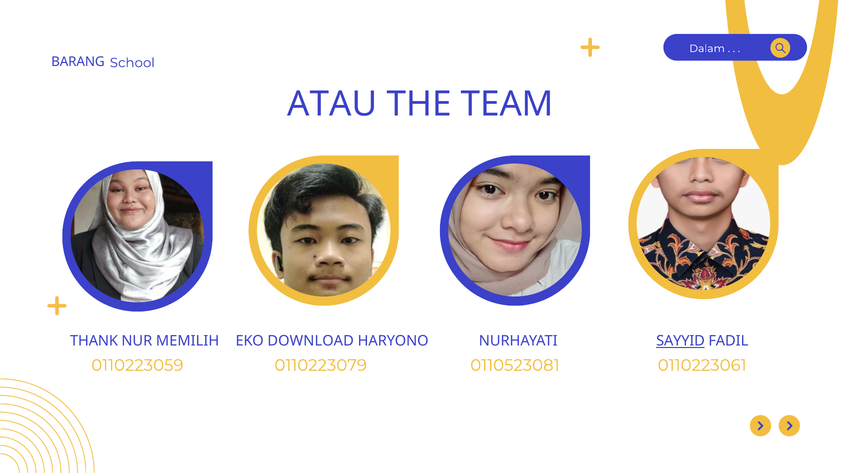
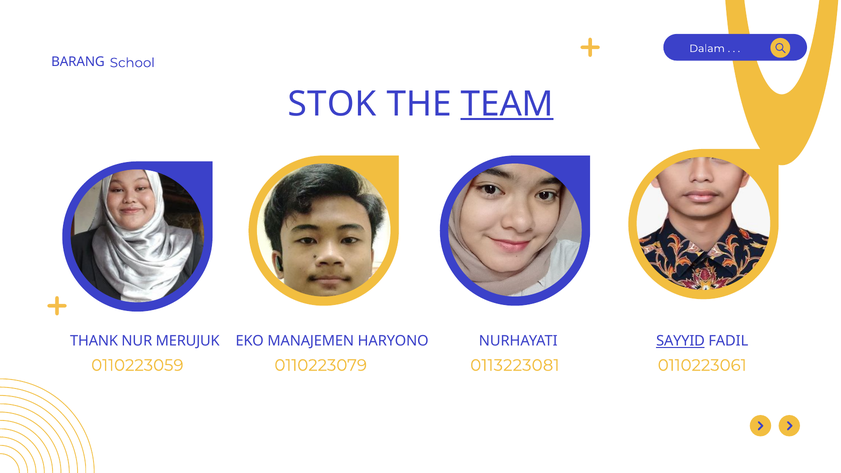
ATAU: ATAU -> STOK (332, 104)
TEAM underline: none -> present (507, 104)
MEMILIH: MEMILIH -> MERUJUK (188, 341)
DOWNLOAD: DOWNLOAD -> MANAJEMEN (311, 341)
0110523081: 0110523081 -> 0113223081 (515, 365)
